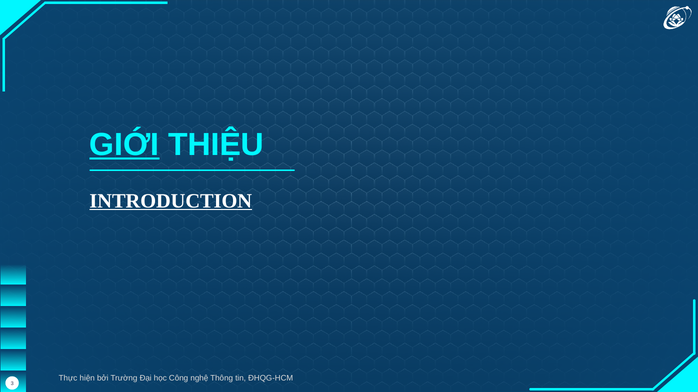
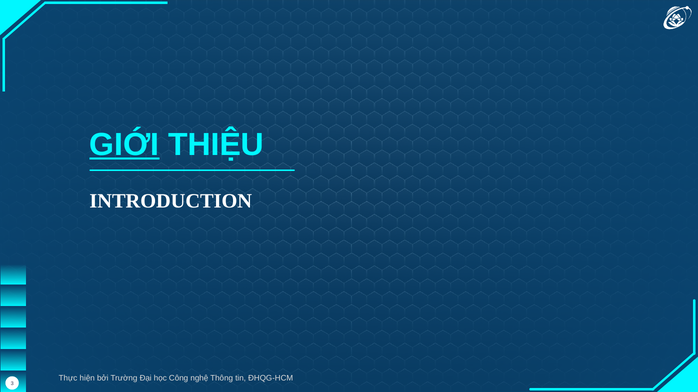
INTRODUCTION underline: present -> none (171, 201)
